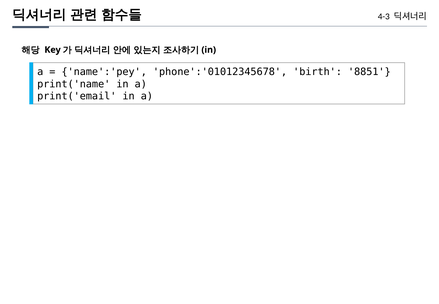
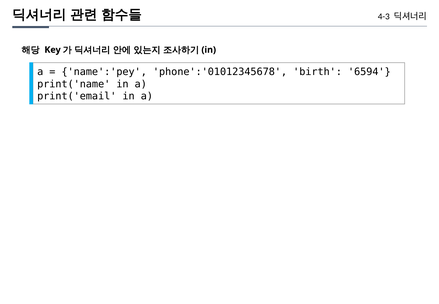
8851: 8851 -> 6594 (369, 72)
